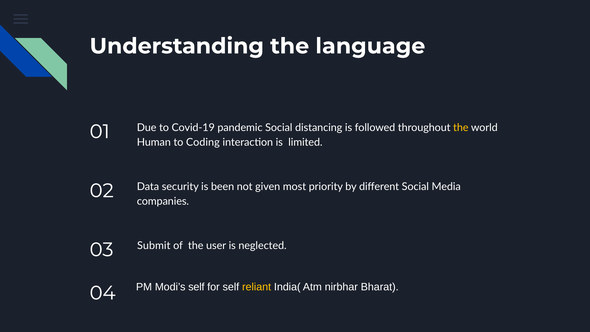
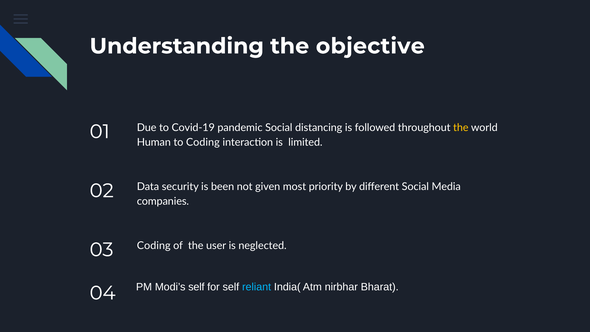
language: language -> objective (370, 46)
03 Submit: Submit -> Coding (154, 246)
reliant colour: yellow -> light blue (257, 287)
